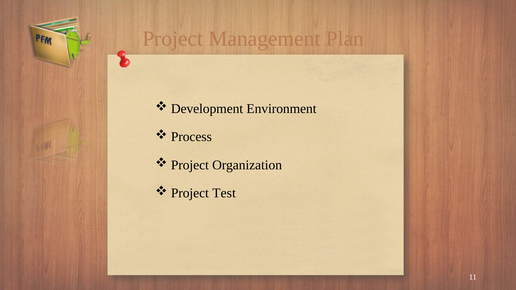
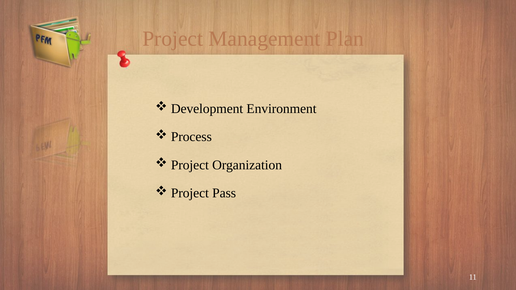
Test: Test -> Pass (224, 193)
